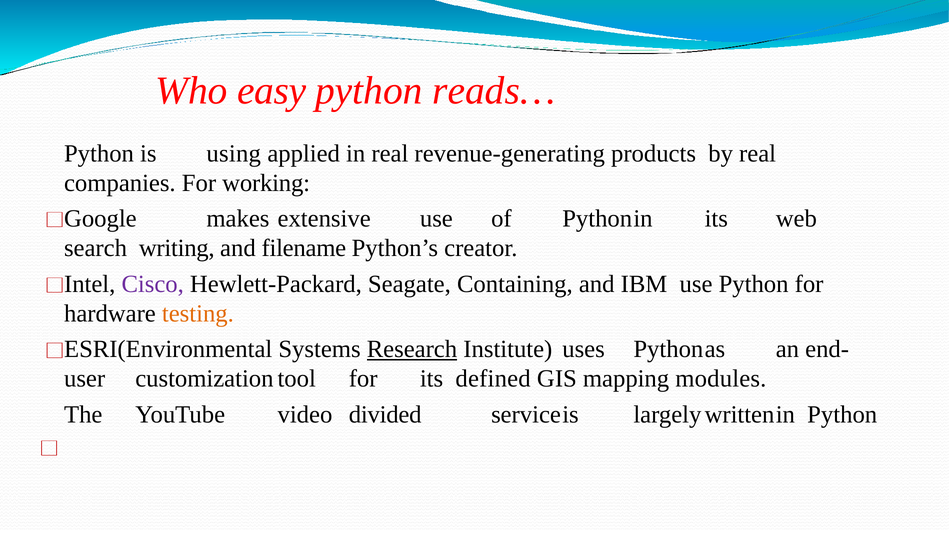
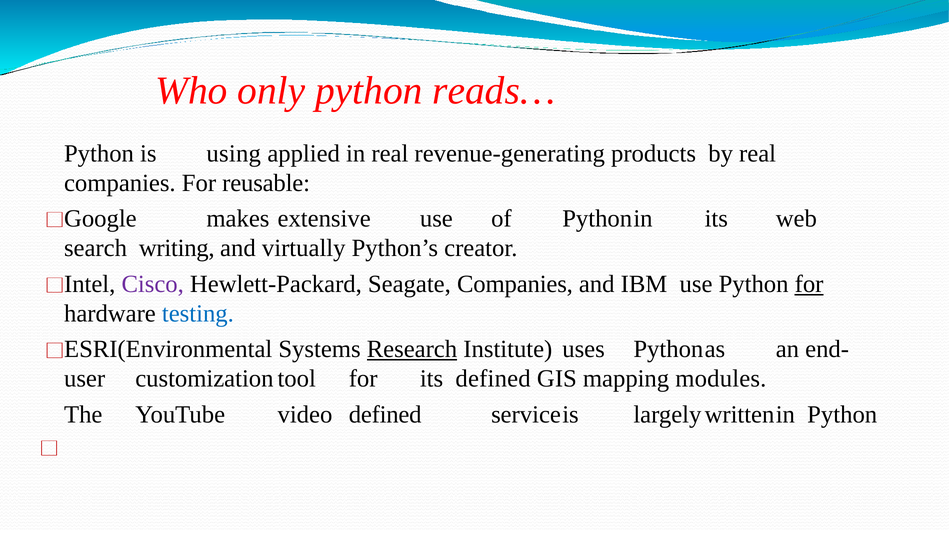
easy: easy -> only (271, 91)
working: working -> reusable (266, 183)
filename: filename -> virtually (304, 248)
Seagate Containing: Containing -> Companies (515, 284)
for underline: none -> present (809, 284)
testing colour: orange -> blue (198, 313)
video divided: divided -> defined (385, 414)
